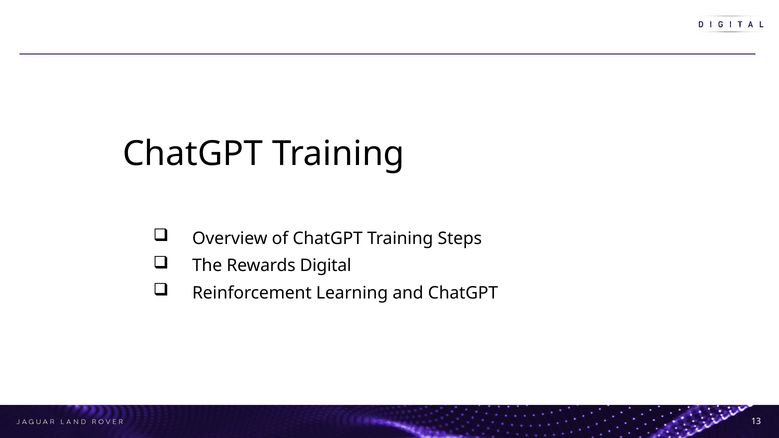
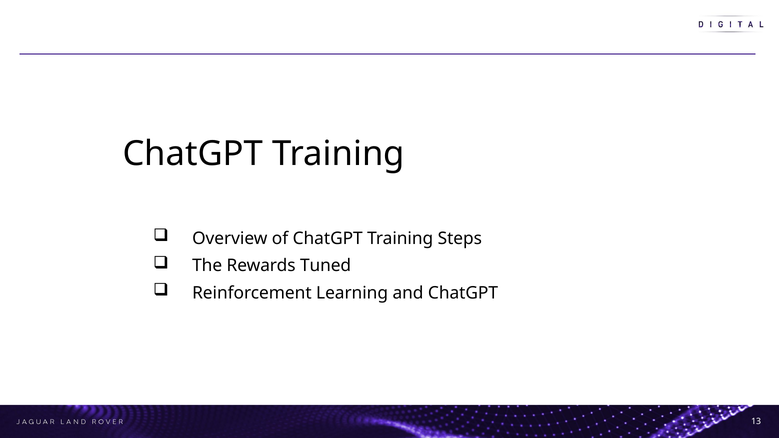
Digital: Digital -> Tuned (326, 266)
